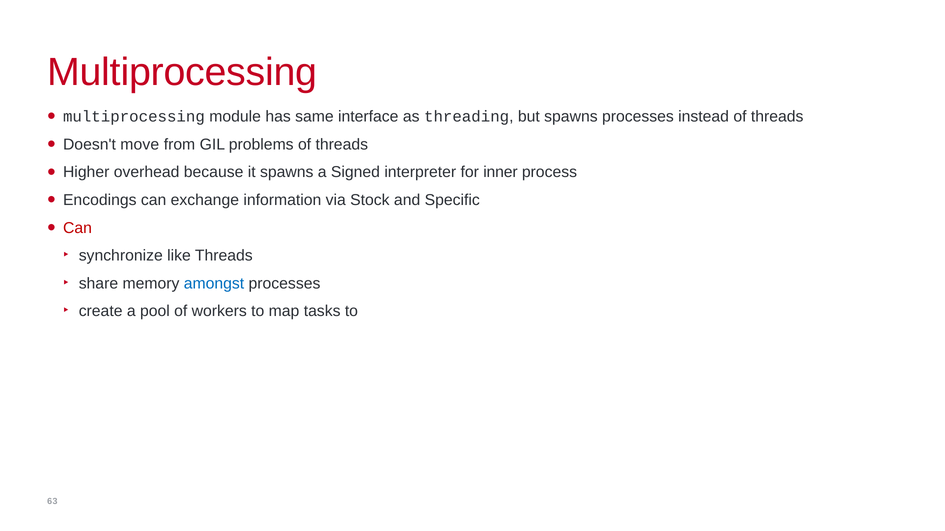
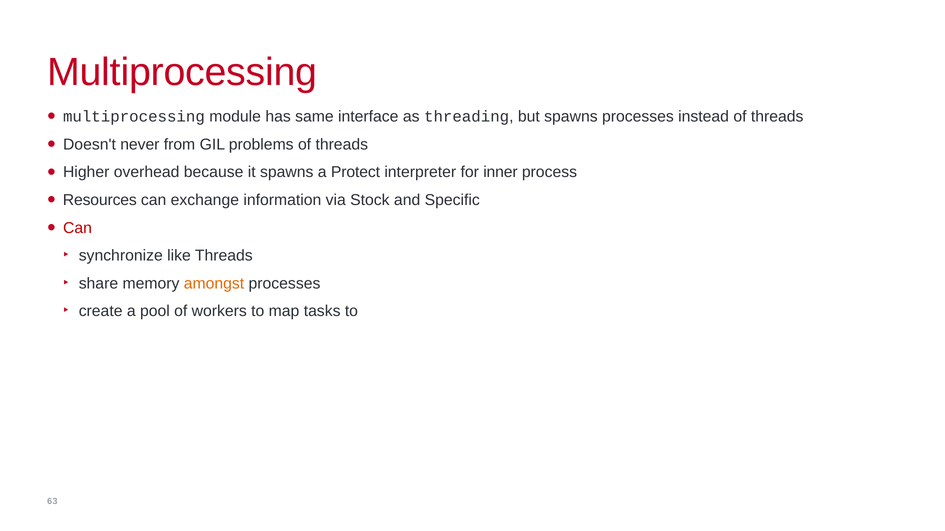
move: move -> never (140, 145)
Signed: Signed -> Protect (356, 172)
Encodings: Encodings -> Resources (100, 200)
amongst colour: blue -> orange (214, 284)
